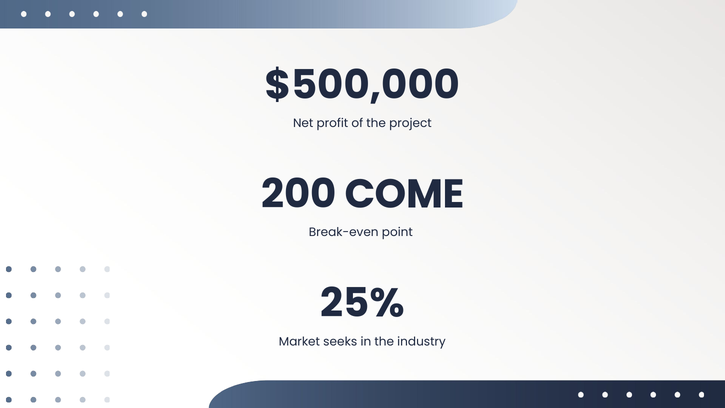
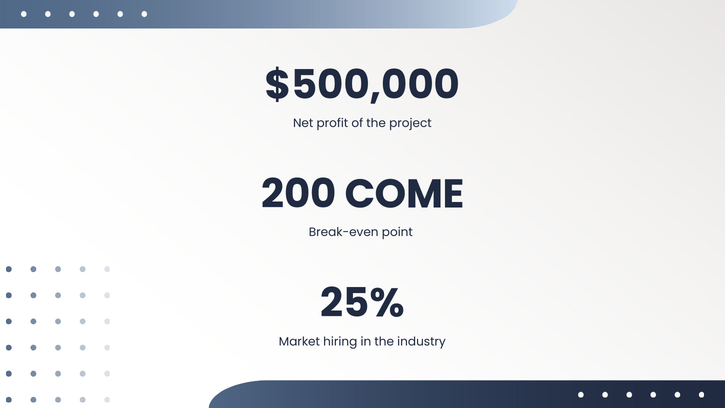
seeks: seeks -> hiring (340, 341)
